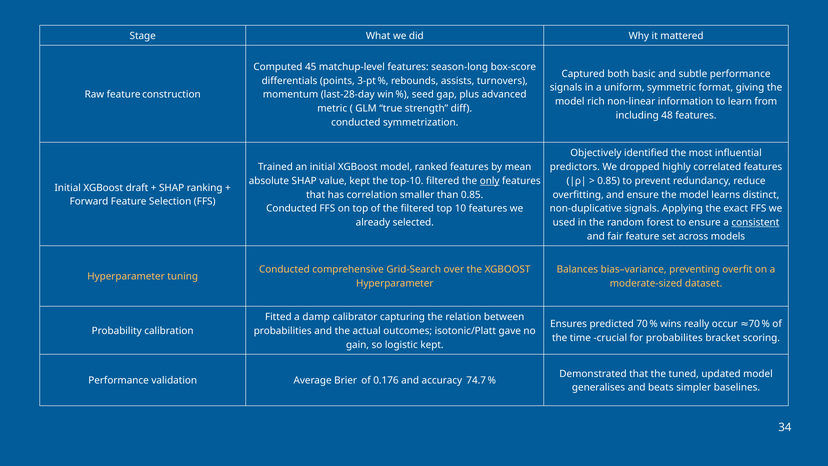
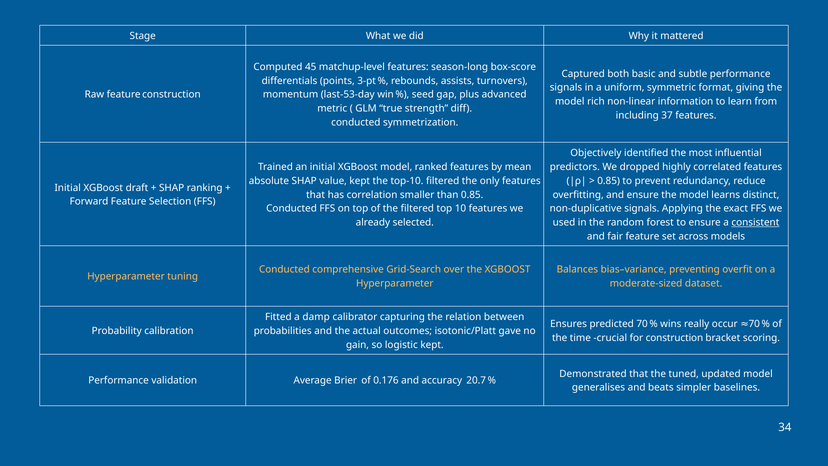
last‑28‑day: last‑28‑day -> last‑53‑day (348, 95)
48: 48 -> 37 (667, 115)
only underline: present -> none (490, 181)
for probabilites: probabilites -> construction (674, 338)
74.7: 74.7 -> 20.7 (476, 380)
